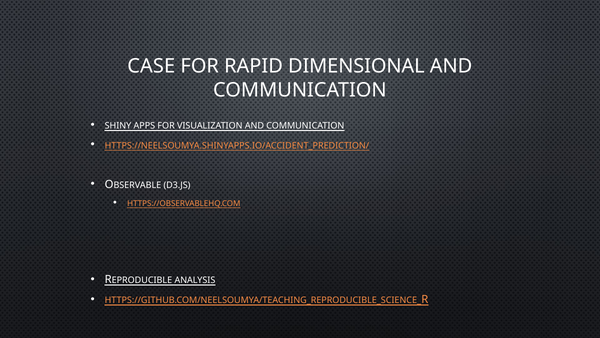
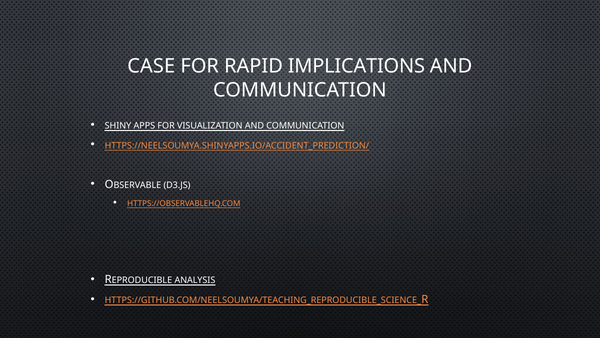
DIMENSIONAL: DIMENSIONAL -> IMPLICATIONS (356, 66)
